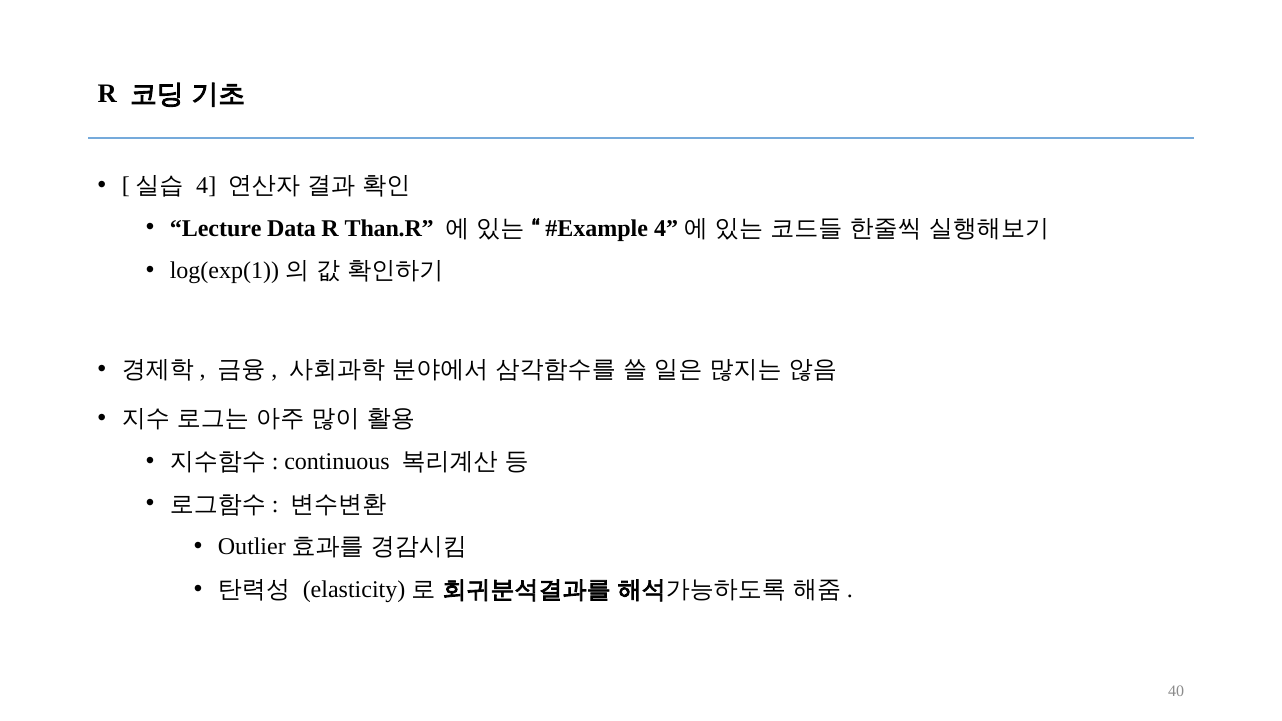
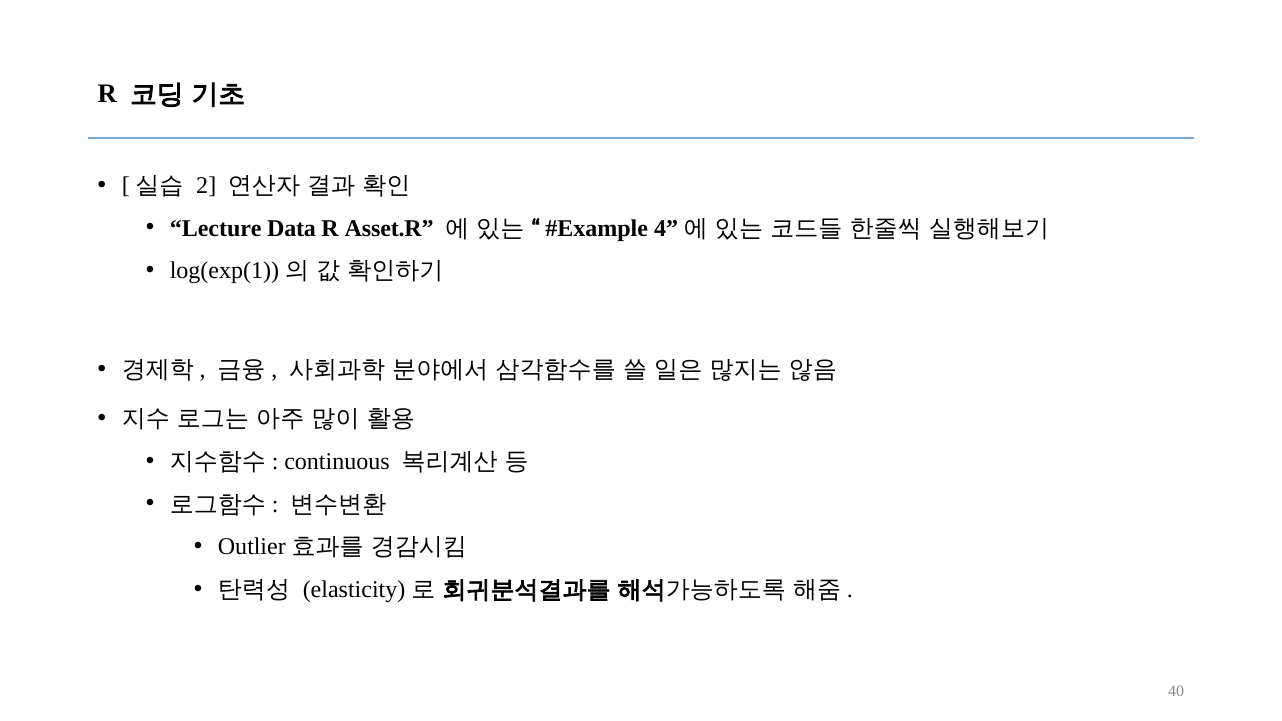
4: 4 -> 2 (206, 185)
Than.R: Than.R -> Asset.R (389, 228)
